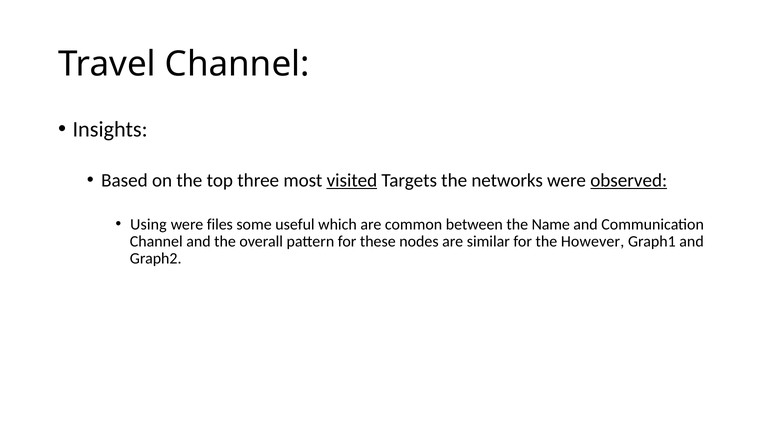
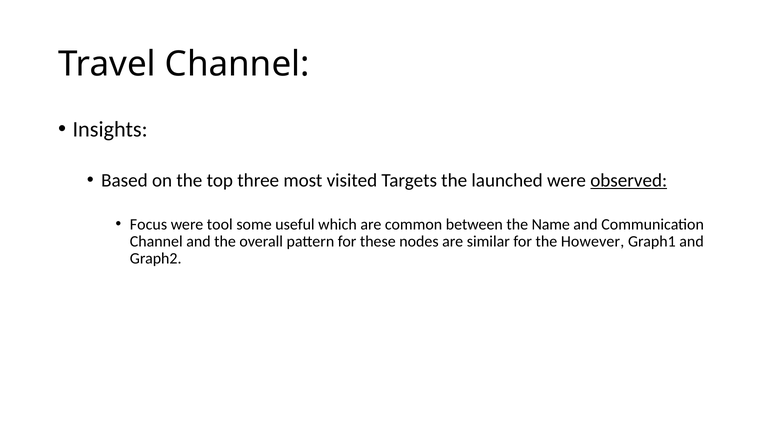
visited underline: present -> none (352, 180)
networks: networks -> launched (507, 180)
Using: Using -> Focus (148, 224)
files: files -> tool (220, 224)
